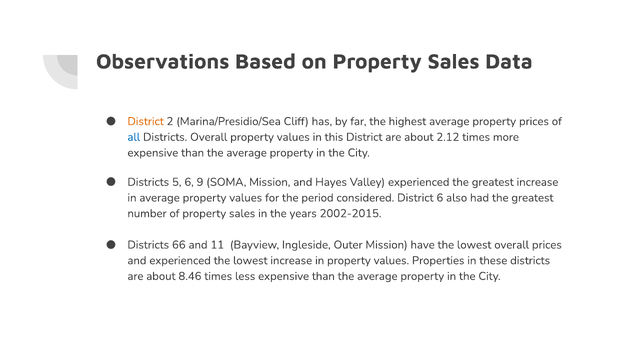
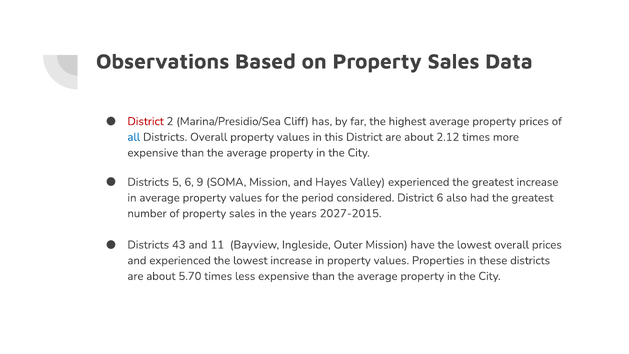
District colour: orange -> red (146, 121)
2002-2015: 2002-2015 -> 2027-2015 (351, 213)
66: 66 -> 43 (179, 245)
8.46: 8.46 -> 5.70 (190, 276)
